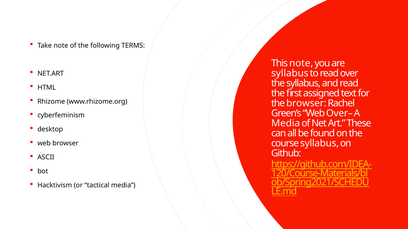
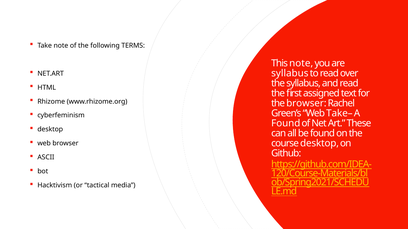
Over–: Over– -> Take– (339, 114)
Media: Media -> Found (286, 124)
course syllabus: syllabus -> desktop (319, 144)
